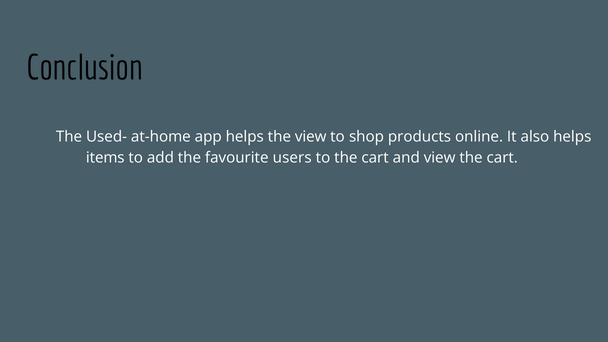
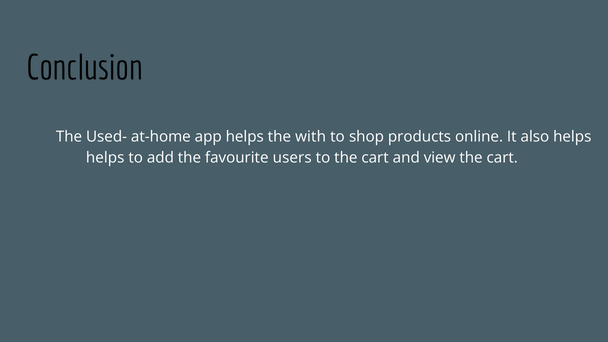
the view: view -> with (311, 137)
items: items -> helps (105, 158)
